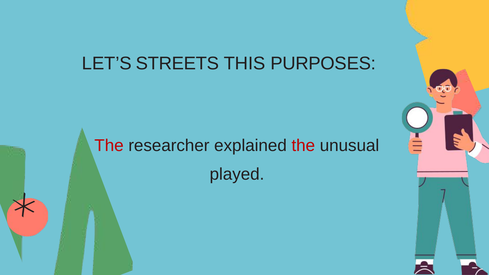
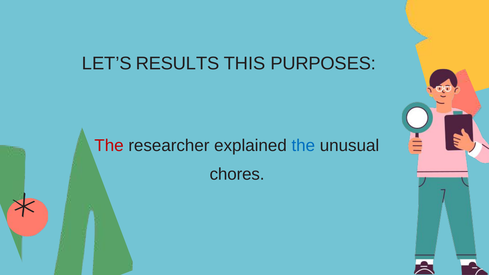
STREETS: STREETS -> RESULTS (178, 64)
the colour: red -> blue (303, 146)
played: played -> chores (237, 174)
